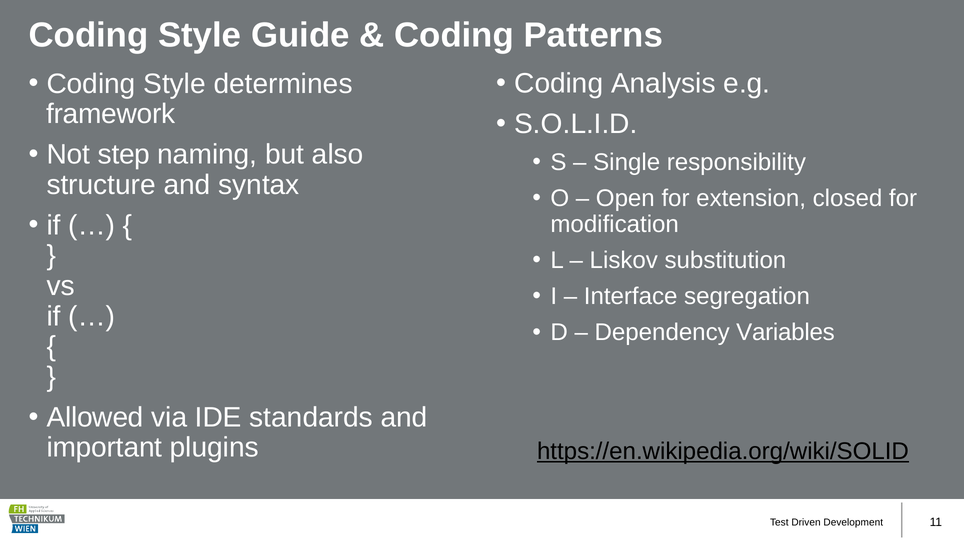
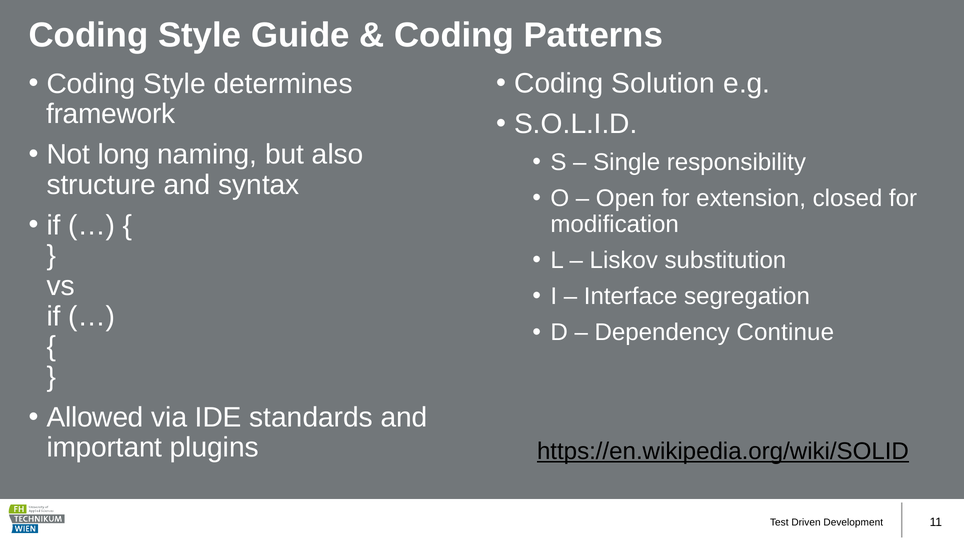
Analysis: Analysis -> Solution (663, 84)
step: step -> long (124, 155)
Variables: Variables -> Continue (785, 333)
